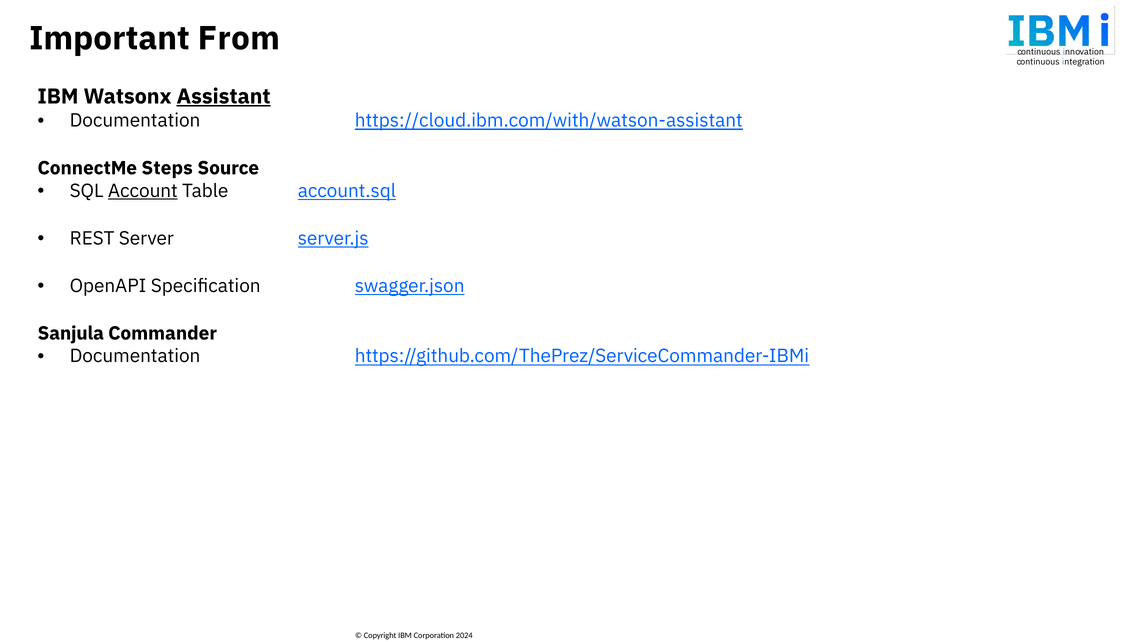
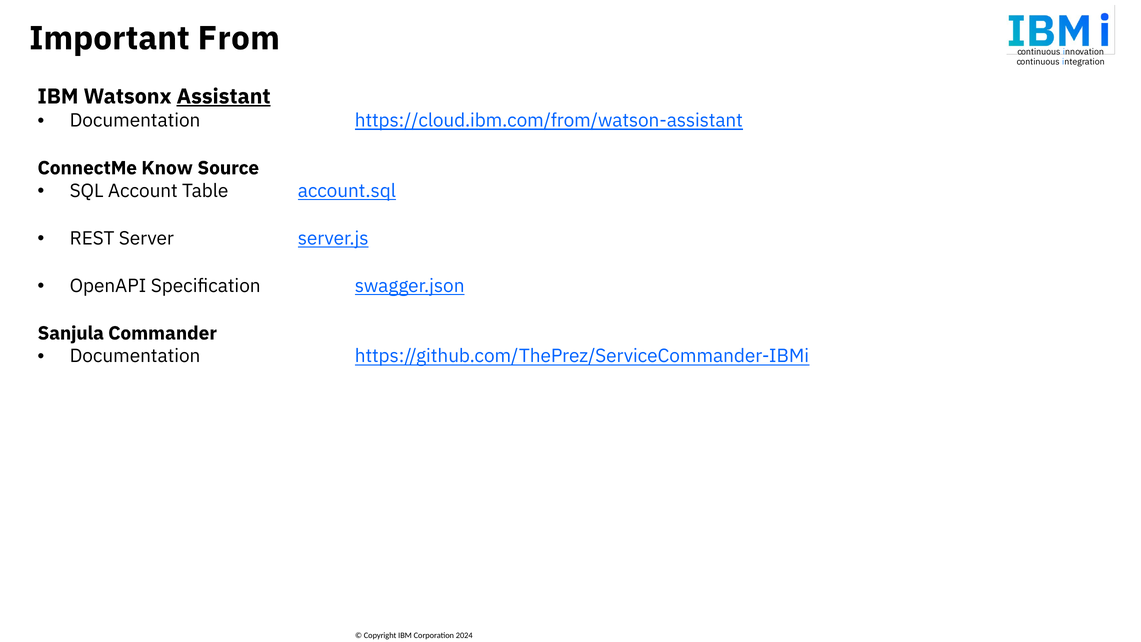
https://cloud.ibm.com/with/watson-assistant: https://cloud.ibm.com/with/watson-assistant -> https://cloud.ibm.com/from/watson-assistant (549, 120)
Steps: Steps -> Know (167, 168)
Account underline: present -> none (143, 191)
